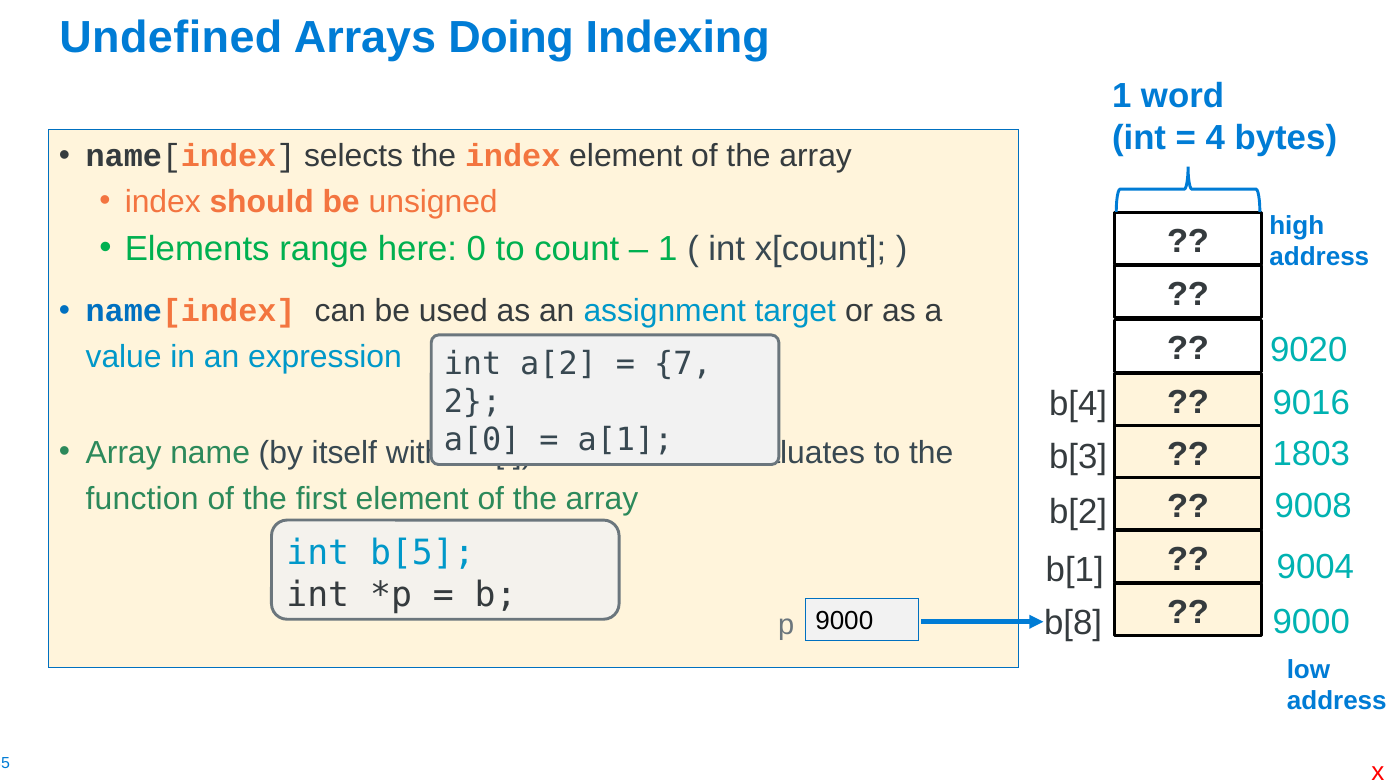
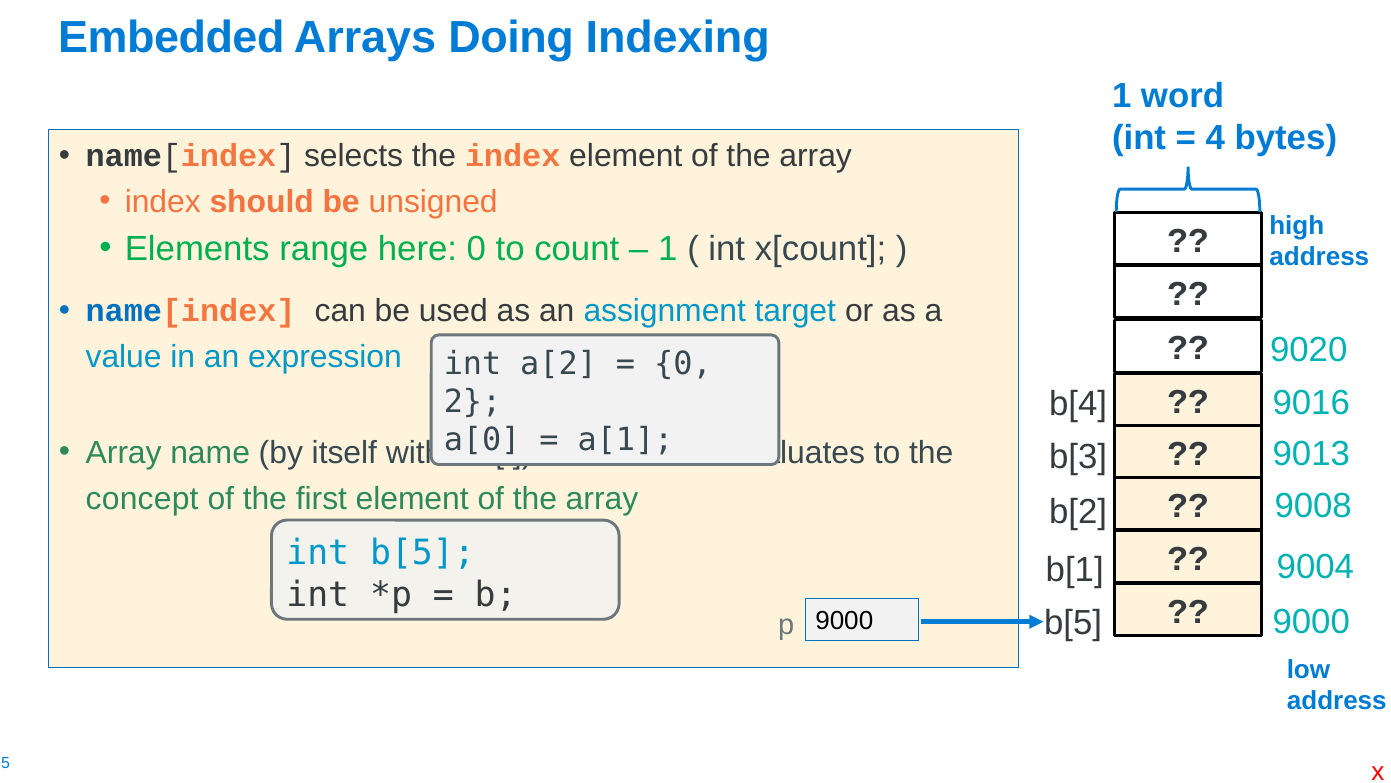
Undefined: Undefined -> Embedded (171, 38)
7: 7 -> 0 (683, 363)
1803: 1803 -> 9013 (1311, 454)
function: function -> concept (142, 499)
b[8: b[8 -> b[5 (1073, 622)
